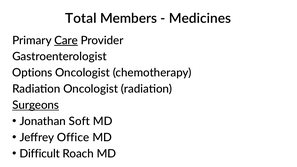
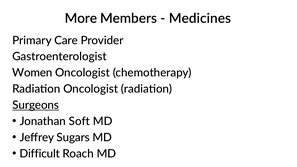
Total: Total -> More (81, 18)
Care underline: present -> none (66, 40)
Options: Options -> Women (32, 73)
Office: Office -> Sugars (73, 138)
